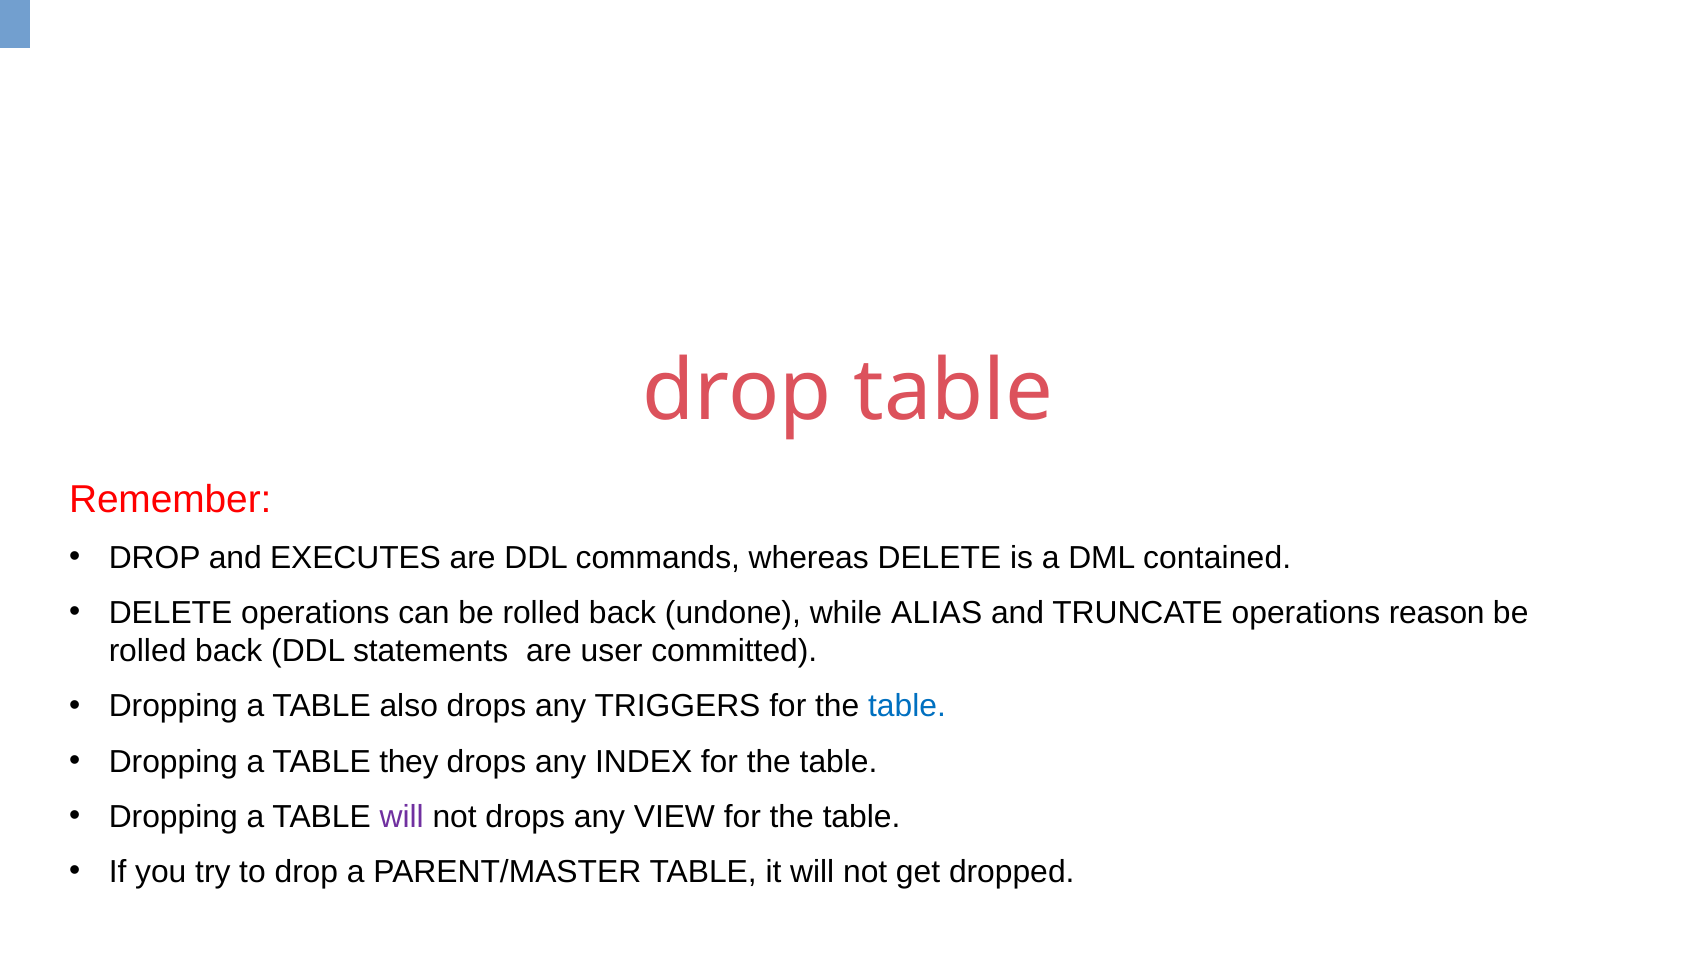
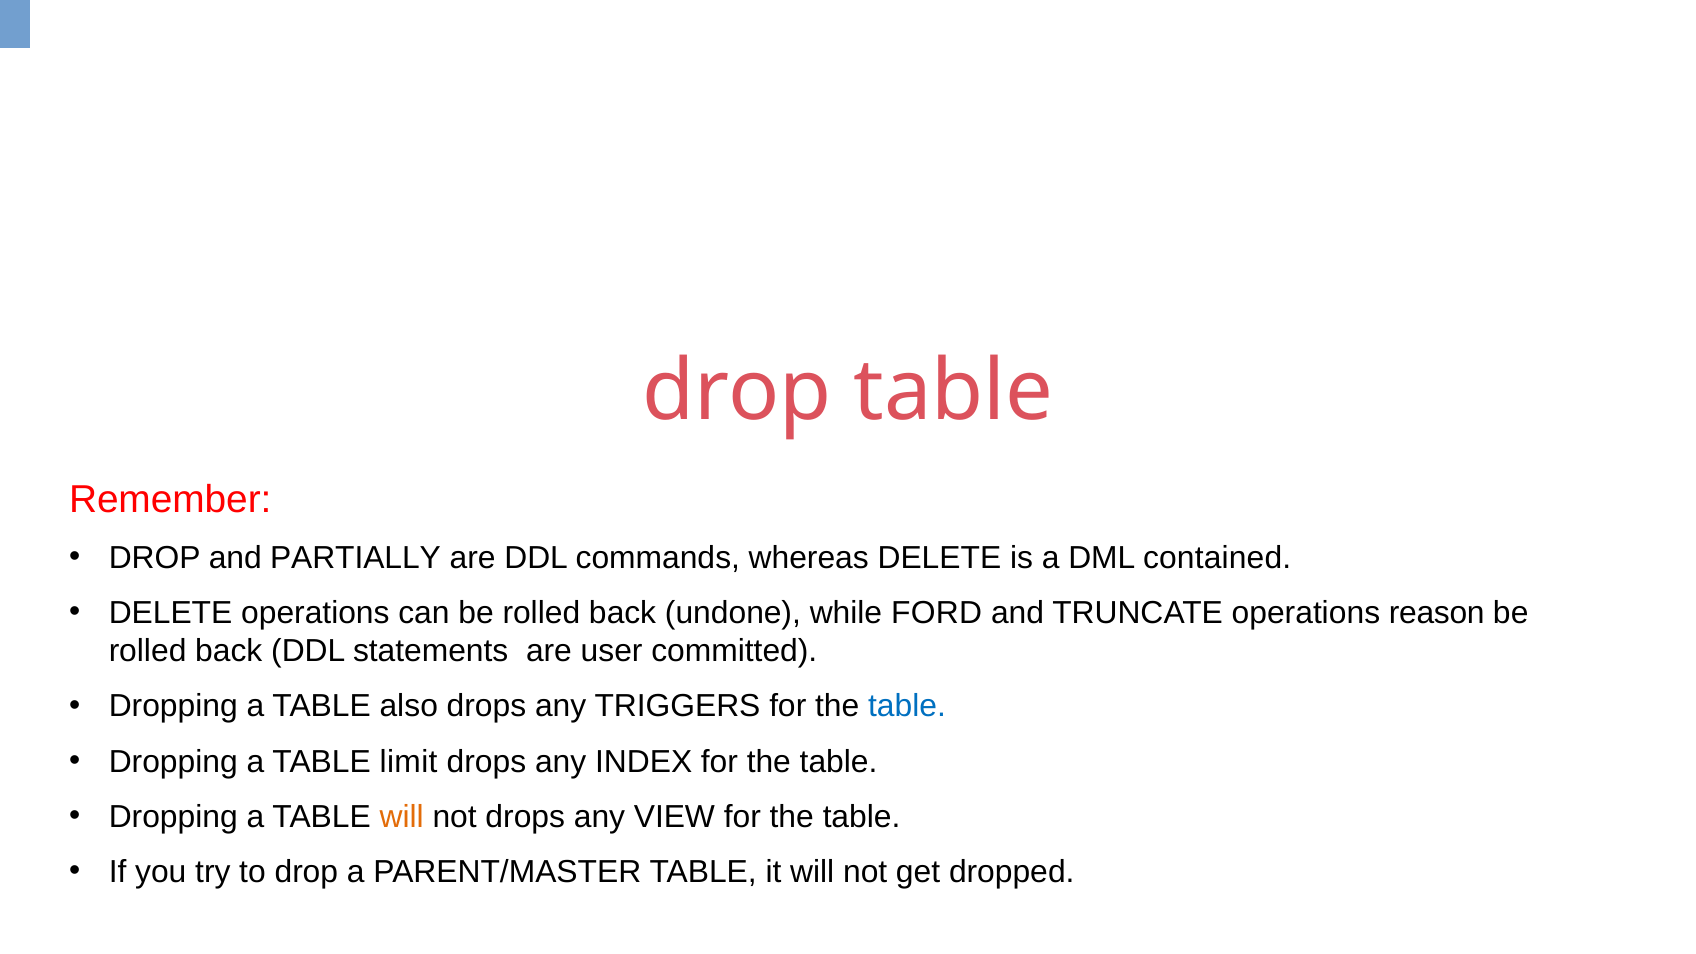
EXECUTES: EXECUTES -> PARTIALLY (355, 558)
ALIAS: ALIAS -> FORD (937, 613)
they: they -> limit (409, 762)
will colour: purple -> orange (402, 817)
